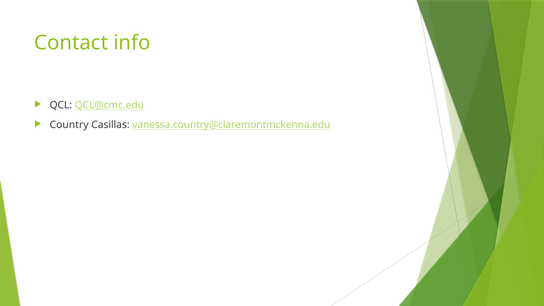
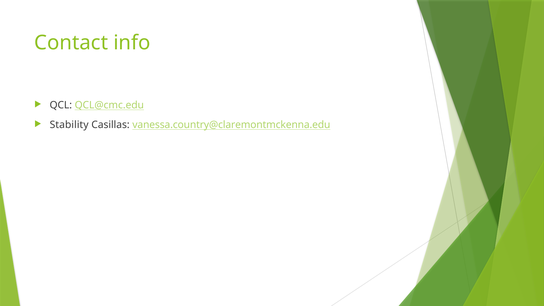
Country: Country -> Stability (69, 125)
